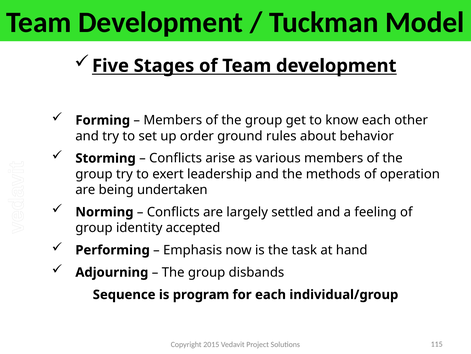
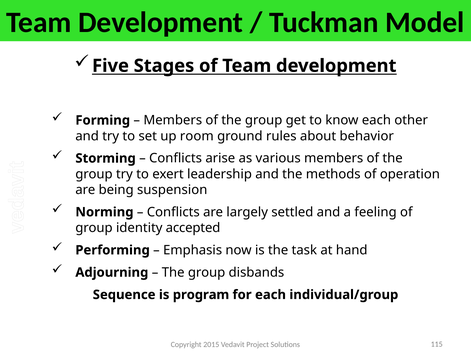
order: order -> room (197, 136)
undertaken: undertaken -> suspension (172, 189)
